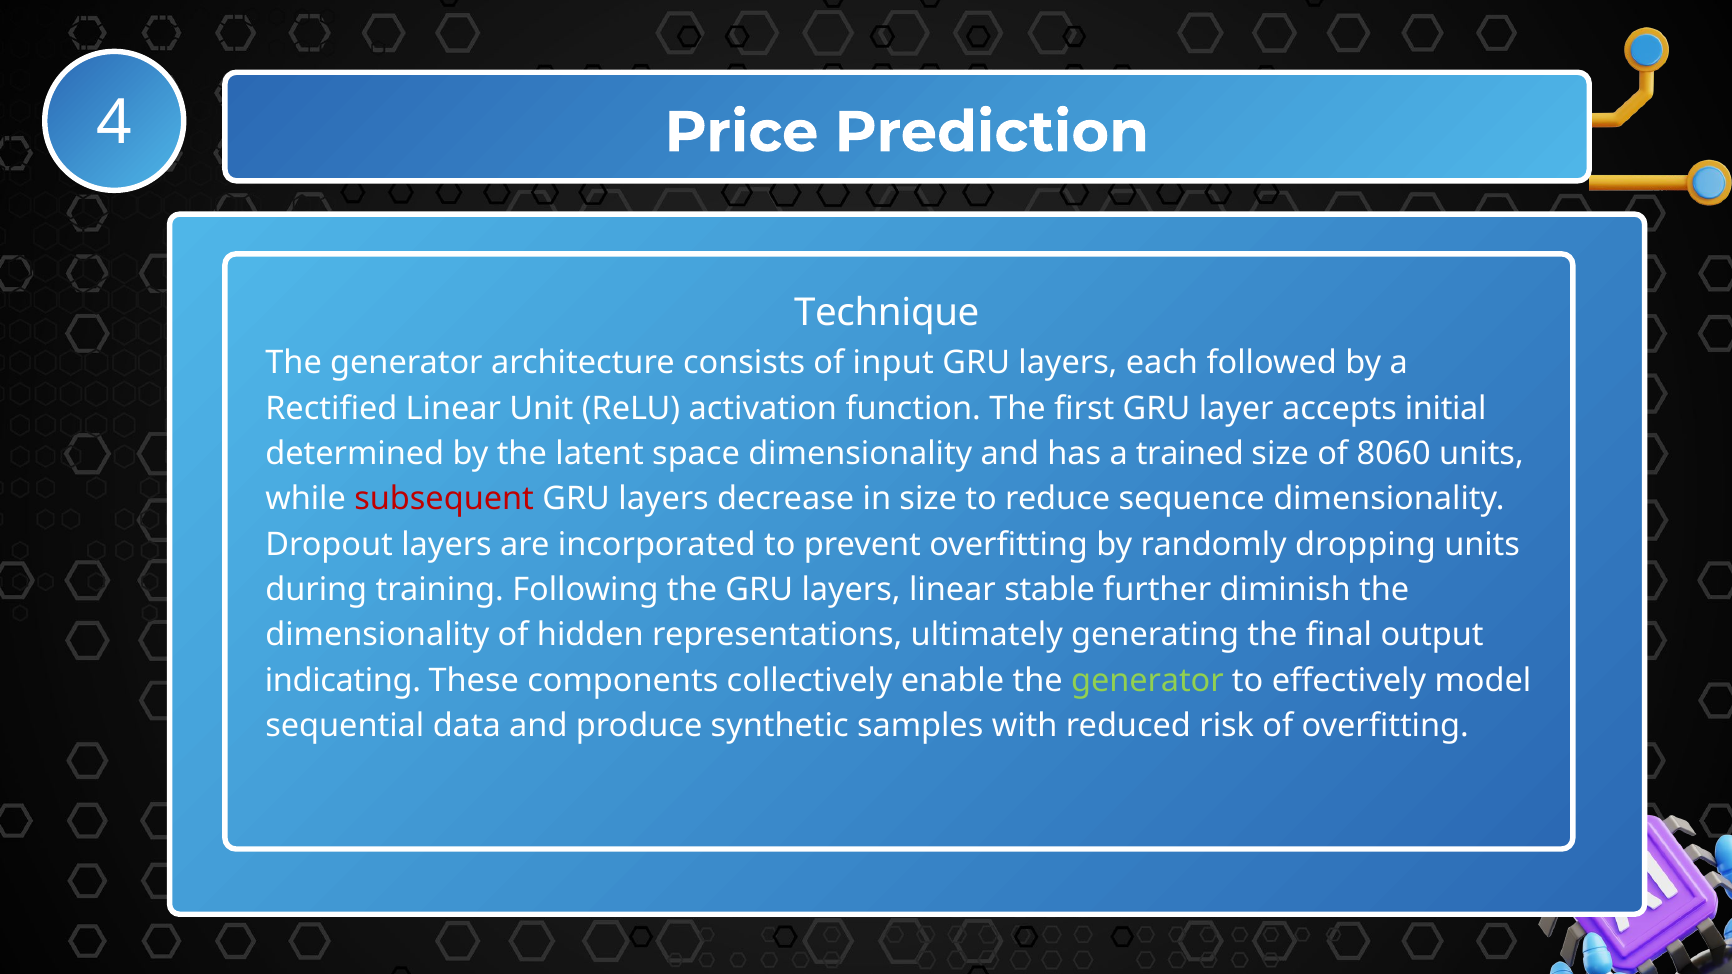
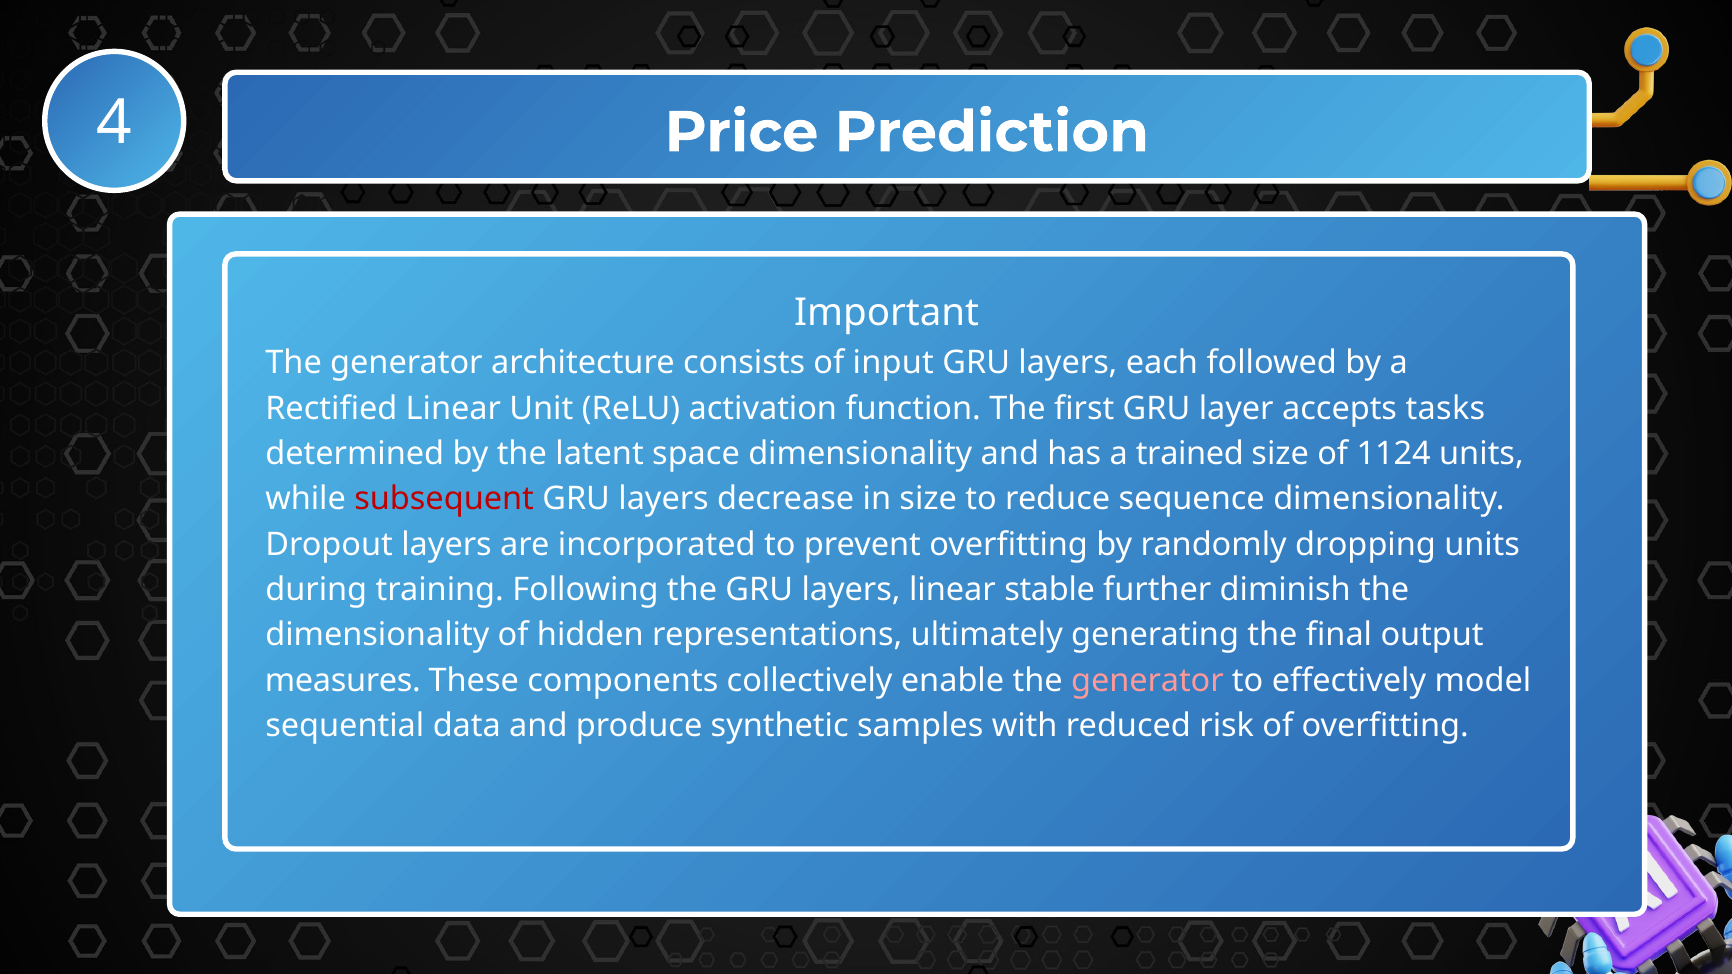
Technique: Technique -> Important (887, 313)
initial: initial -> tasks (1445, 408)
8060: 8060 -> 1124 (1394, 454)
indicating: indicating -> measures (343, 681)
generator colour: light green -> pink (1147, 681)
